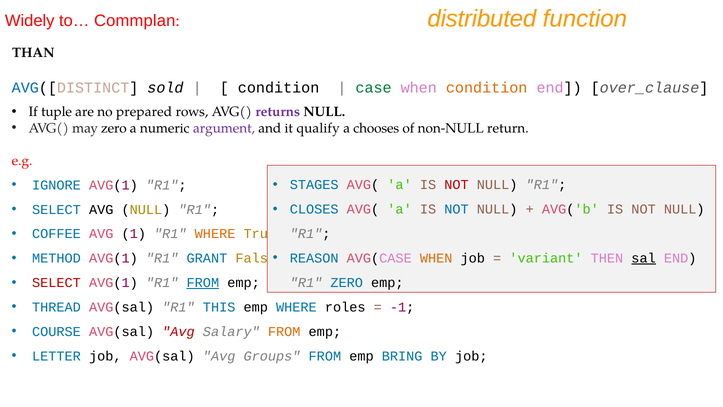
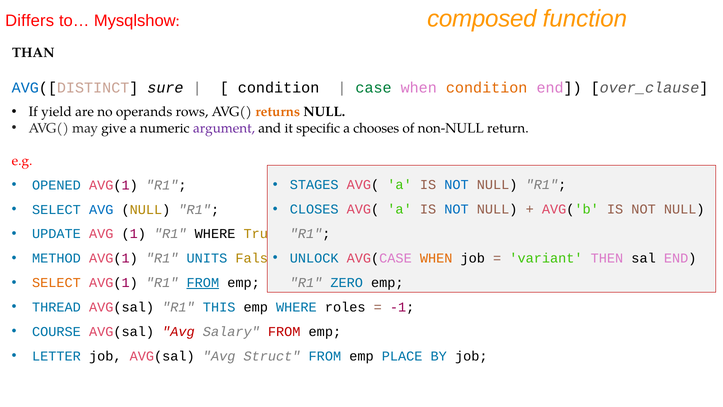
Widely: Widely -> Differs (30, 21)
Commplan: Commplan -> Mysqlshow (135, 21)
distributed: distributed -> composed (482, 19)
sold: sold -> sure (165, 87)
tuple: tuple -> yield (56, 112)
prepared: prepared -> operands (144, 112)
returns colour: purple -> orange (278, 112)
may zero: zero -> give (114, 128)
qualify: qualify -> specific (318, 128)
NOT colour: red -> blue (456, 185)
IGNORE: IGNORE -> OPENED (56, 185)
AVG colour: black -> blue (101, 209)
COFFEE: COFFEE -> UPDATE (56, 234)
WHERE colour: orange -> black (215, 234)
REASON: REASON -> UNLOCK (314, 258)
sal underline: present -> none (644, 258)
GRANT: GRANT -> UNITS (207, 258)
SELECT colour: red -> orange (56, 283)
FROM colour: orange -> red (284, 331)
Groups: Groups -> Struct (272, 356)
BRING: BRING -> PLACE (402, 356)
